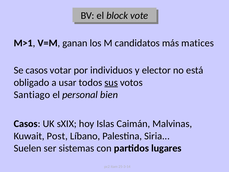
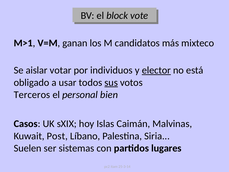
matices: matices -> mixteco (198, 43)
Se casos: casos -> aislar (37, 70)
elector underline: none -> present (156, 70)
Santiago: Santiago -> Terceros (32, 95)
